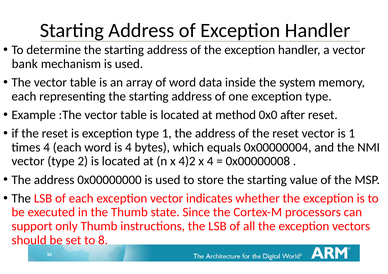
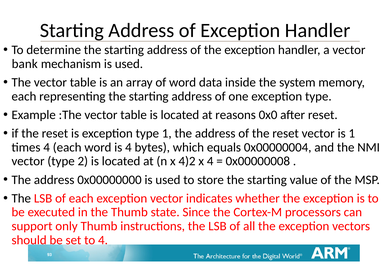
method: method -> reasons (236, 115)
to 8: 8 -> 4 (103, 240)
